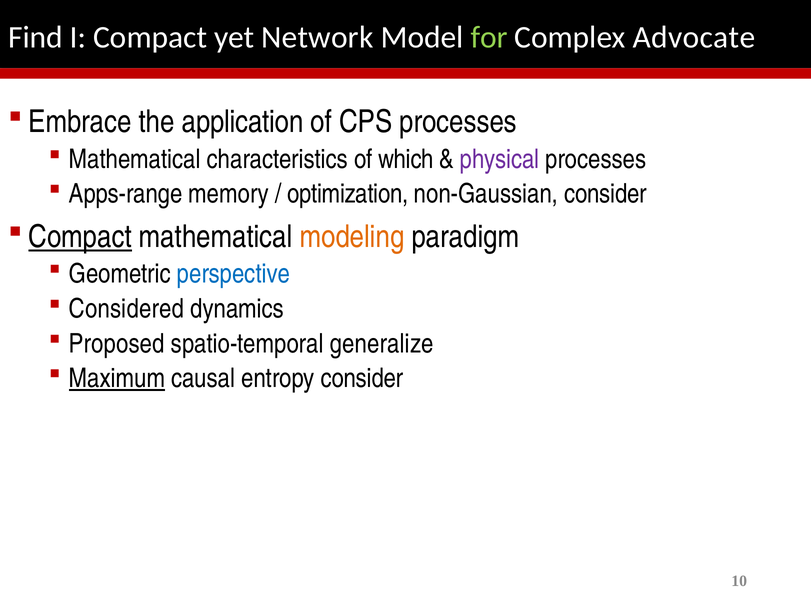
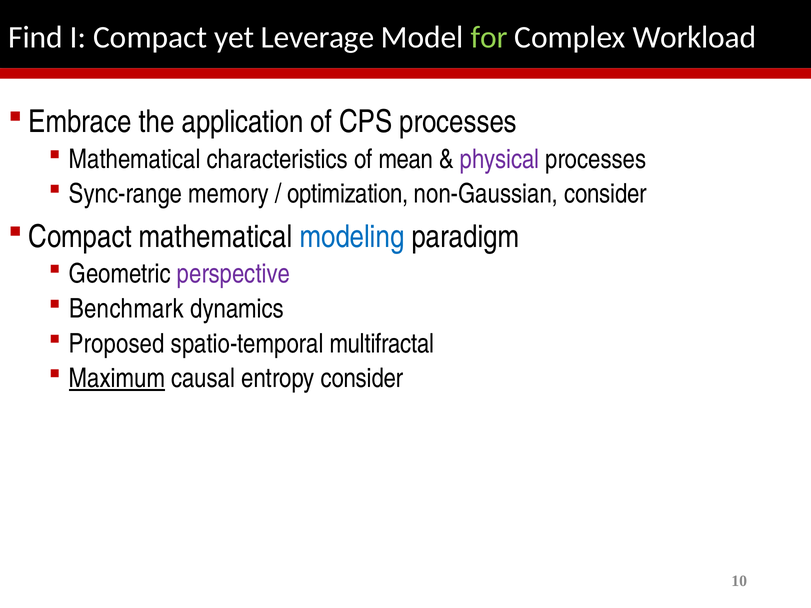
Network: Network -> Leverage (318, 37)
Advocate: Advocate -> Workload (694, 37)
which: which -> mean (406, 159)
Apps-range: Apps-range -> Sync-range (126, 194)
Compact underline: present -> none (80, 237)
modeling colour: orange -> blue (352, 237)
perspective colour: blue -> purple (233, 274)
Considered: Considered -> Benchmark (126, 309)
generalize: generalize -> multifractal (382, 344)
